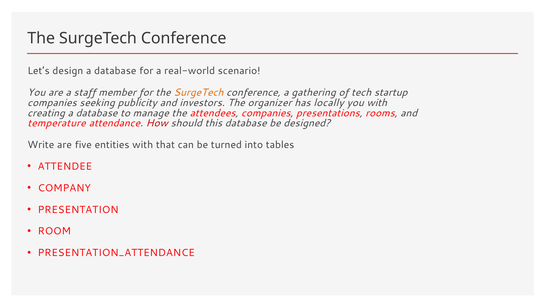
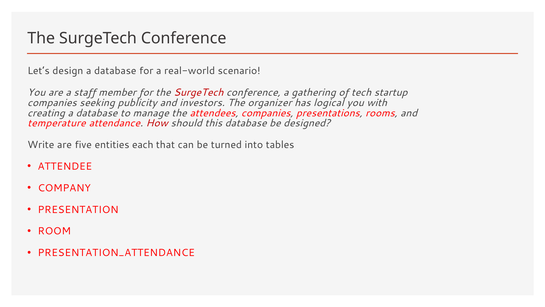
SurgeTech colour: orange -> red (198, 92)
locally: locally -> logical (329, 103)
entities with: with -> each (143, 145)
